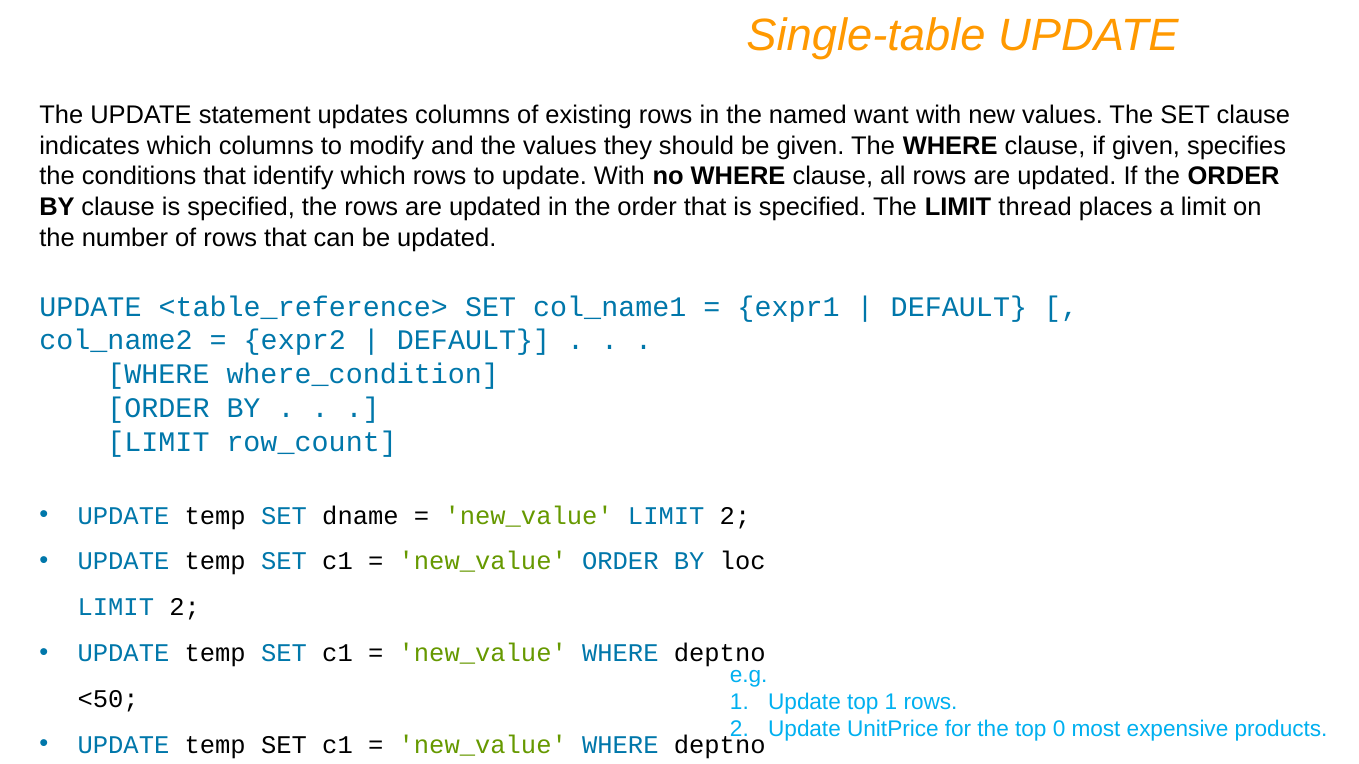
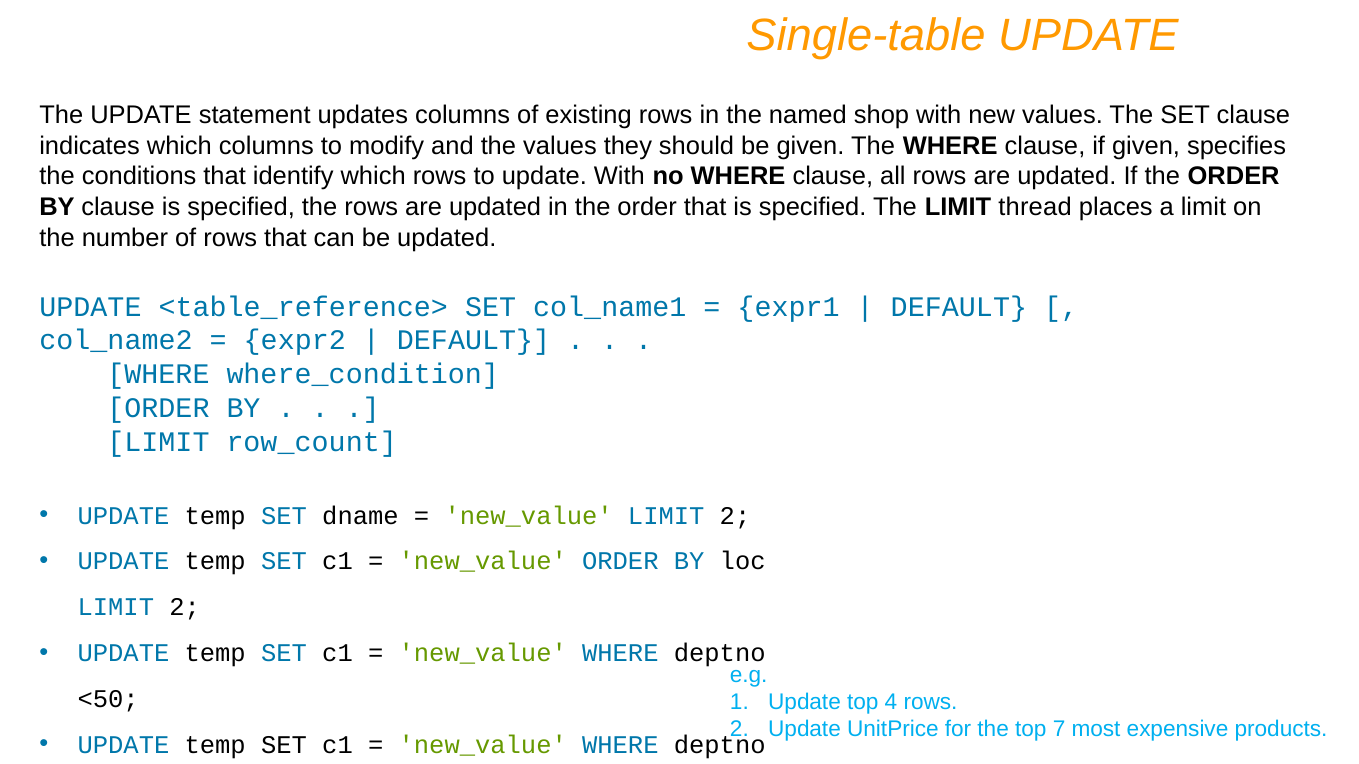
want: want -> shop (881, 115)
top 1: 1 -> 4 (891, 702)
0: 0 -> 7 (1059, 730)
